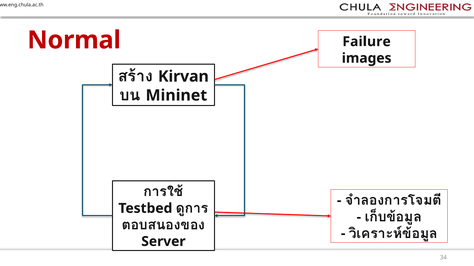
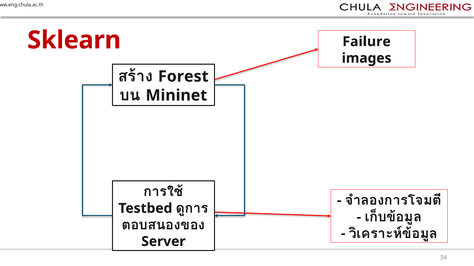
Normal: Normal -> Sklearn (74, 40)
Kirvan: Kirvan -> Forest (183, 77)
